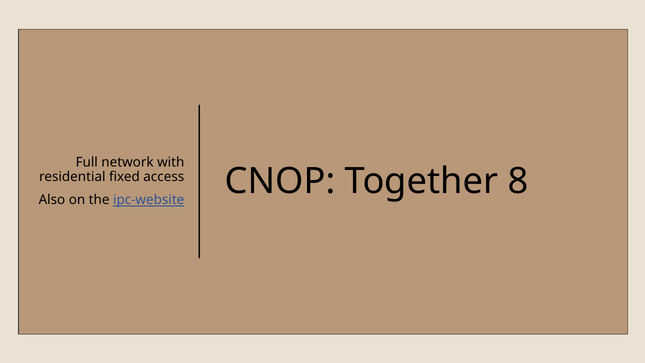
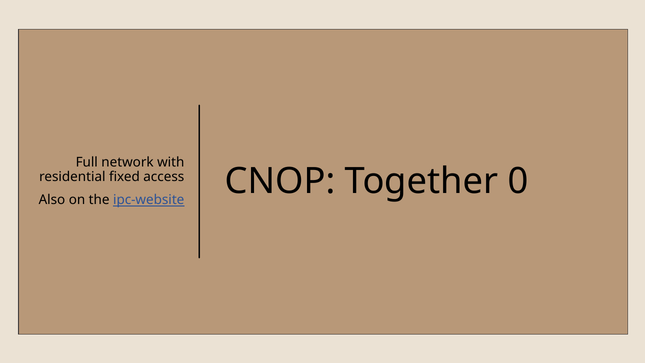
8: 8 -> 0 (518, 181)
